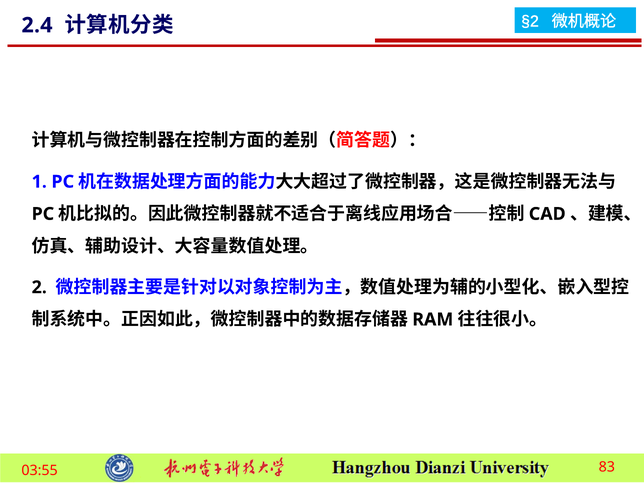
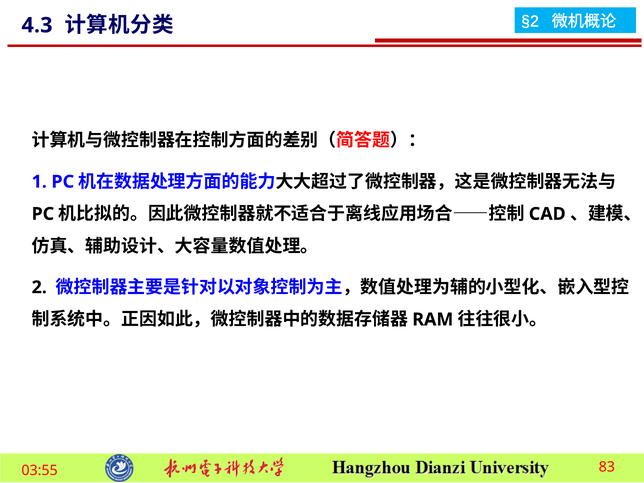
2.4: 2.4 -> 4.3 (37, 25)
